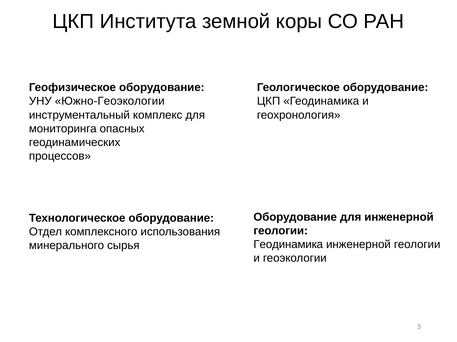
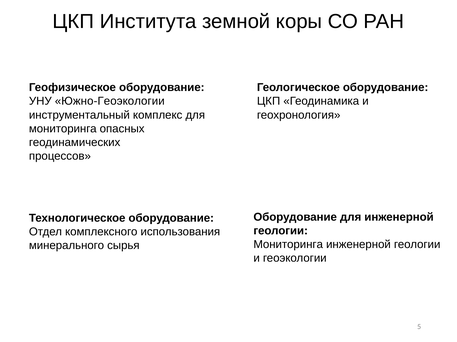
Геодинамика: Геодинамика -> Мониторинга (288, 245)
